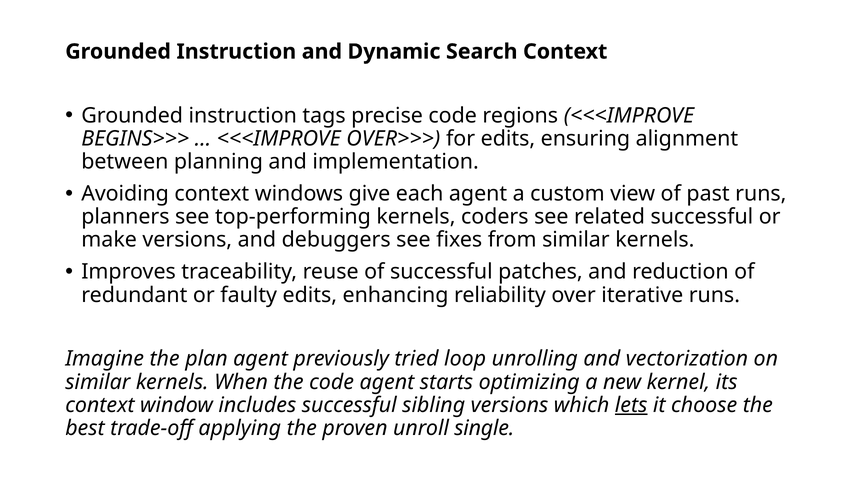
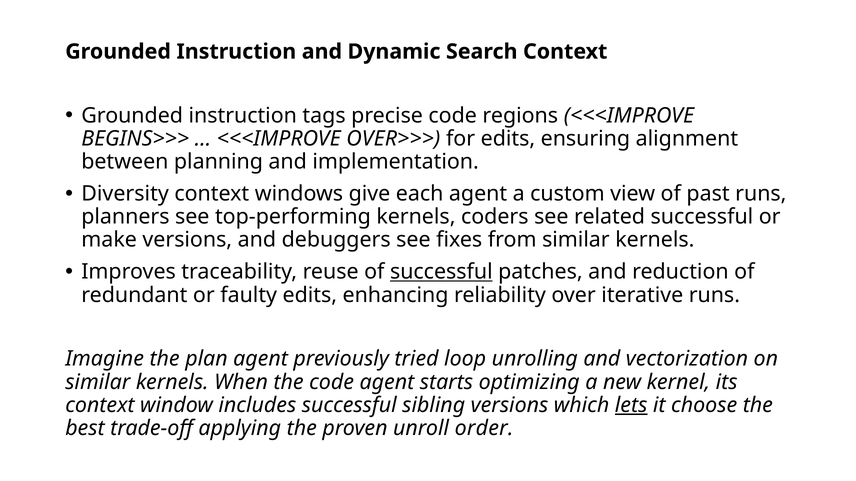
Avoiding: Avoiding -> Diversity (125, 194)
successful underline: none -> present (441, 272)
single: single -> order (484, 429)
